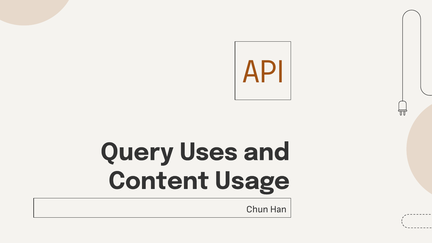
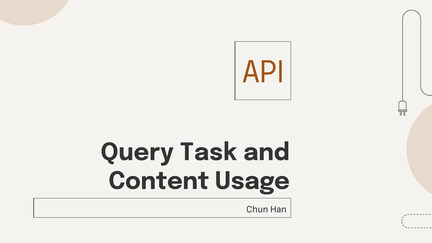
Uses: Uses -> Task (208, 152)
